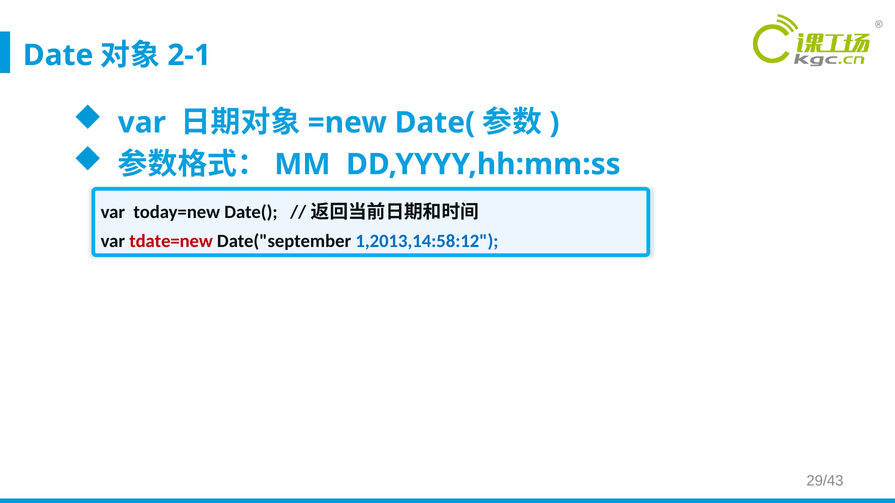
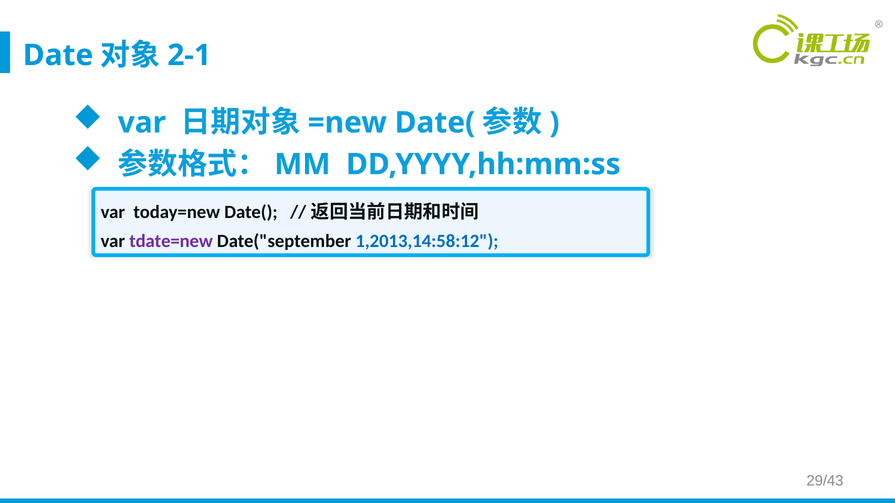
tdate=new colour: red -> purple (171, 241)
